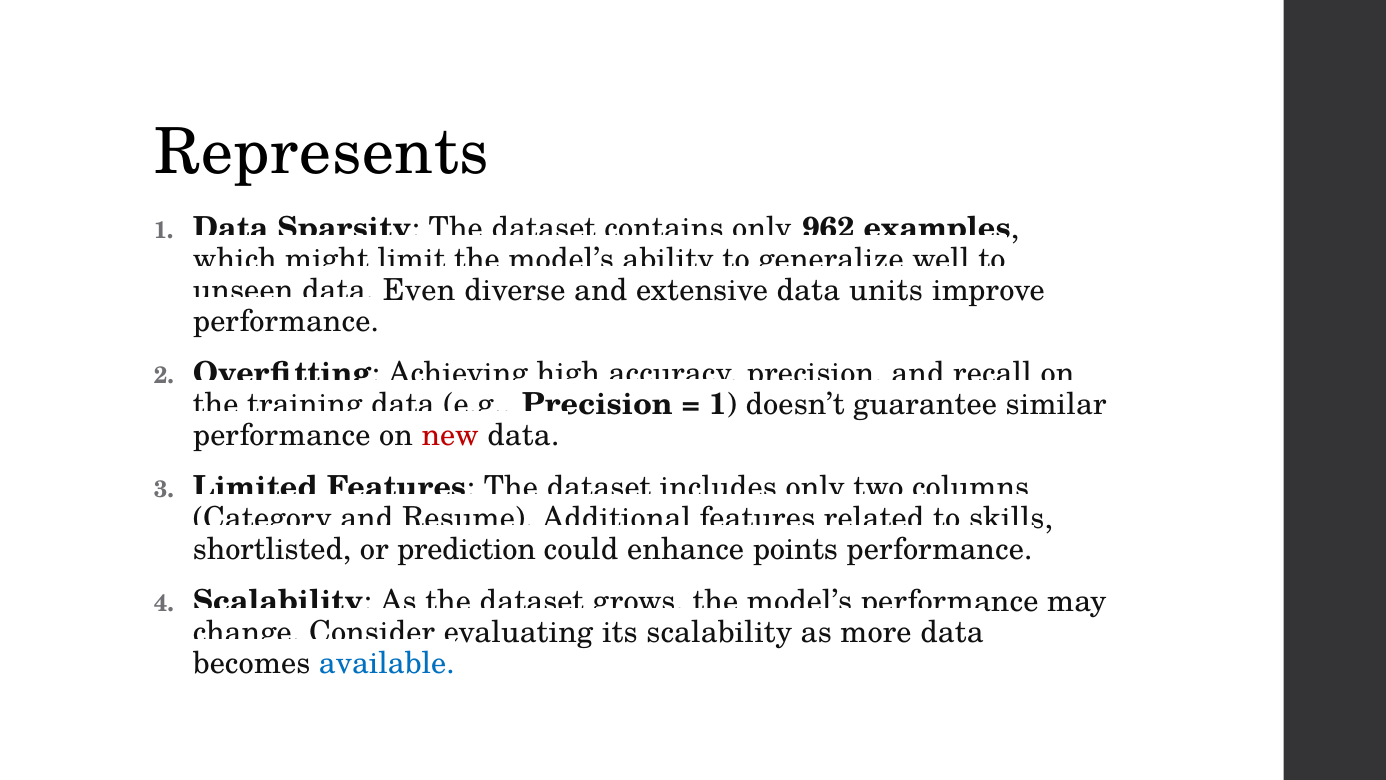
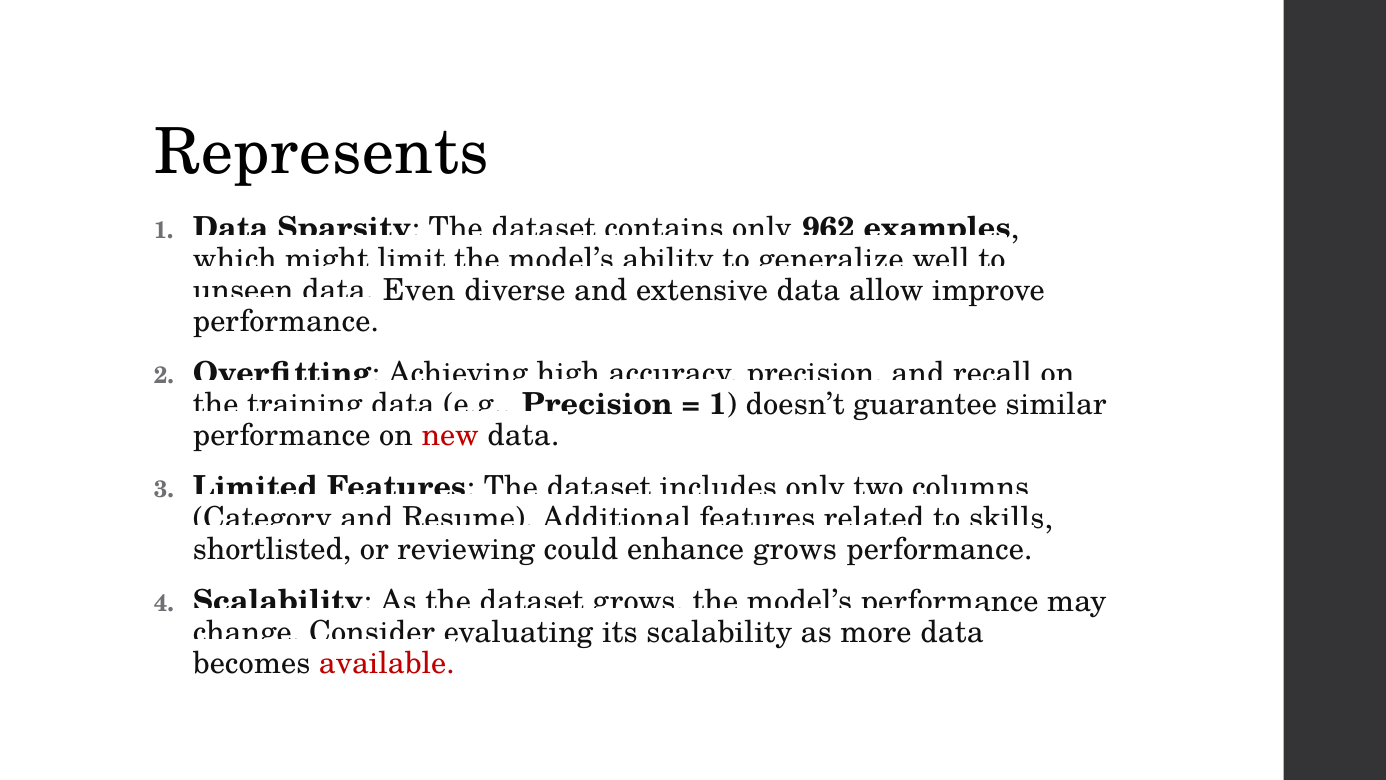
units: units -> allow (886, 290)
prediction: prediction -> reviewing (466, 549)
enhance points: points -> grows (795, 549)
available colour: blue -> red (387, 663)
